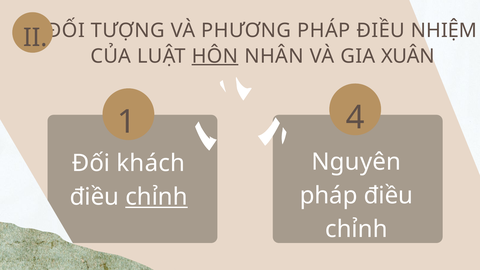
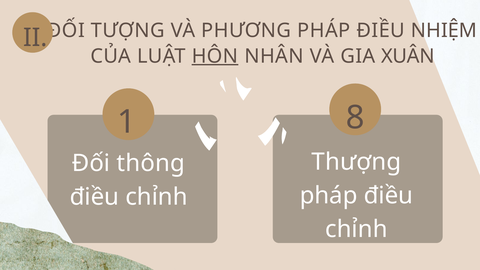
4: 4 -> 8 (355, 118)
Nguyên: Nguyên -> Thượng (356, 162)
khách: khách -> thông (151, 163)
chỉnh underline: present -> none (156, 197)
